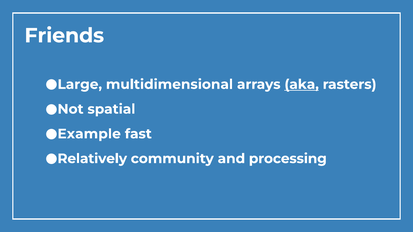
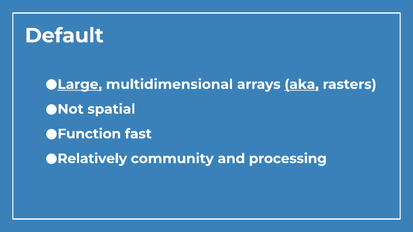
Friends: Friends -> Default (64, 36)
Large underline: none -> present (80, 84)
Example: Example -> Function (89, 134)
